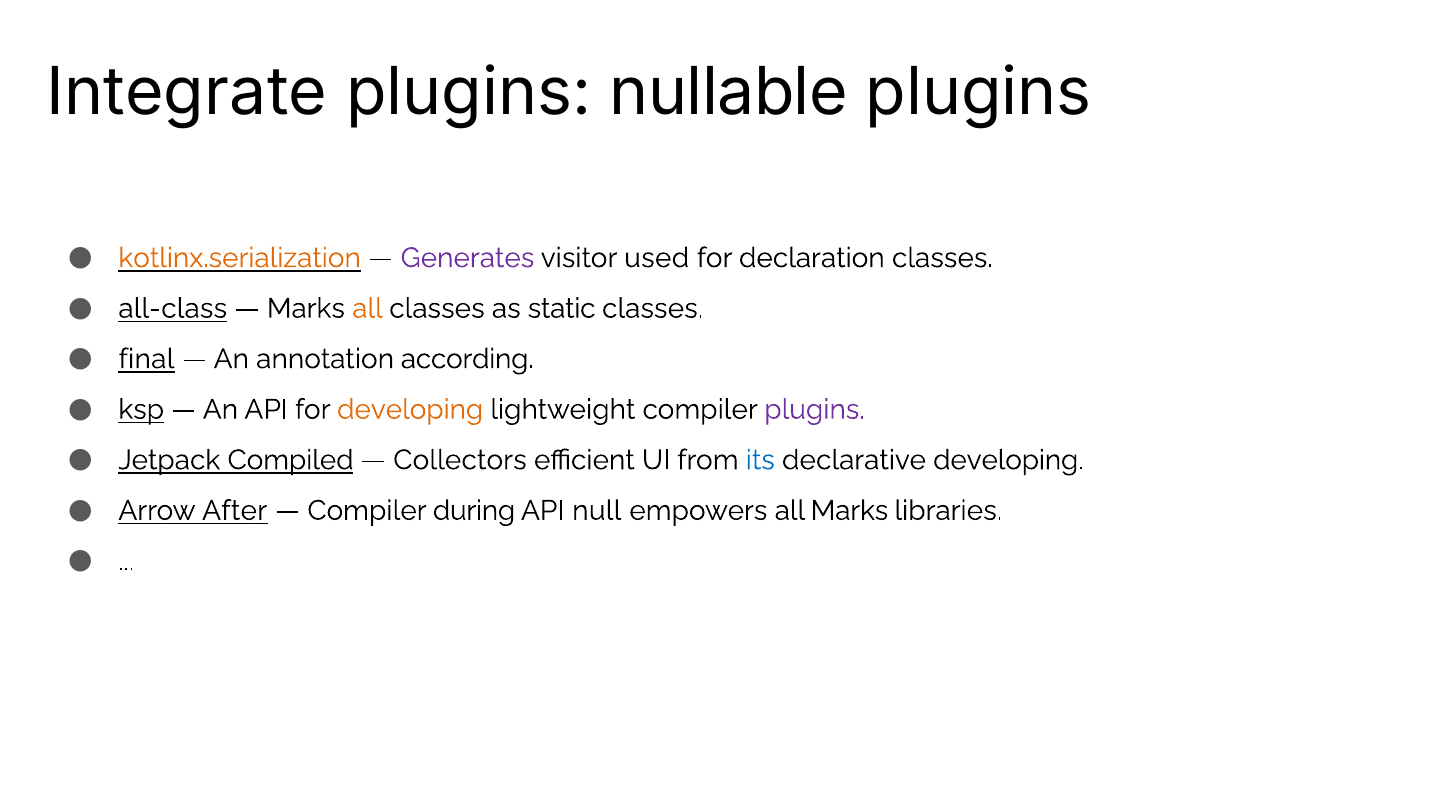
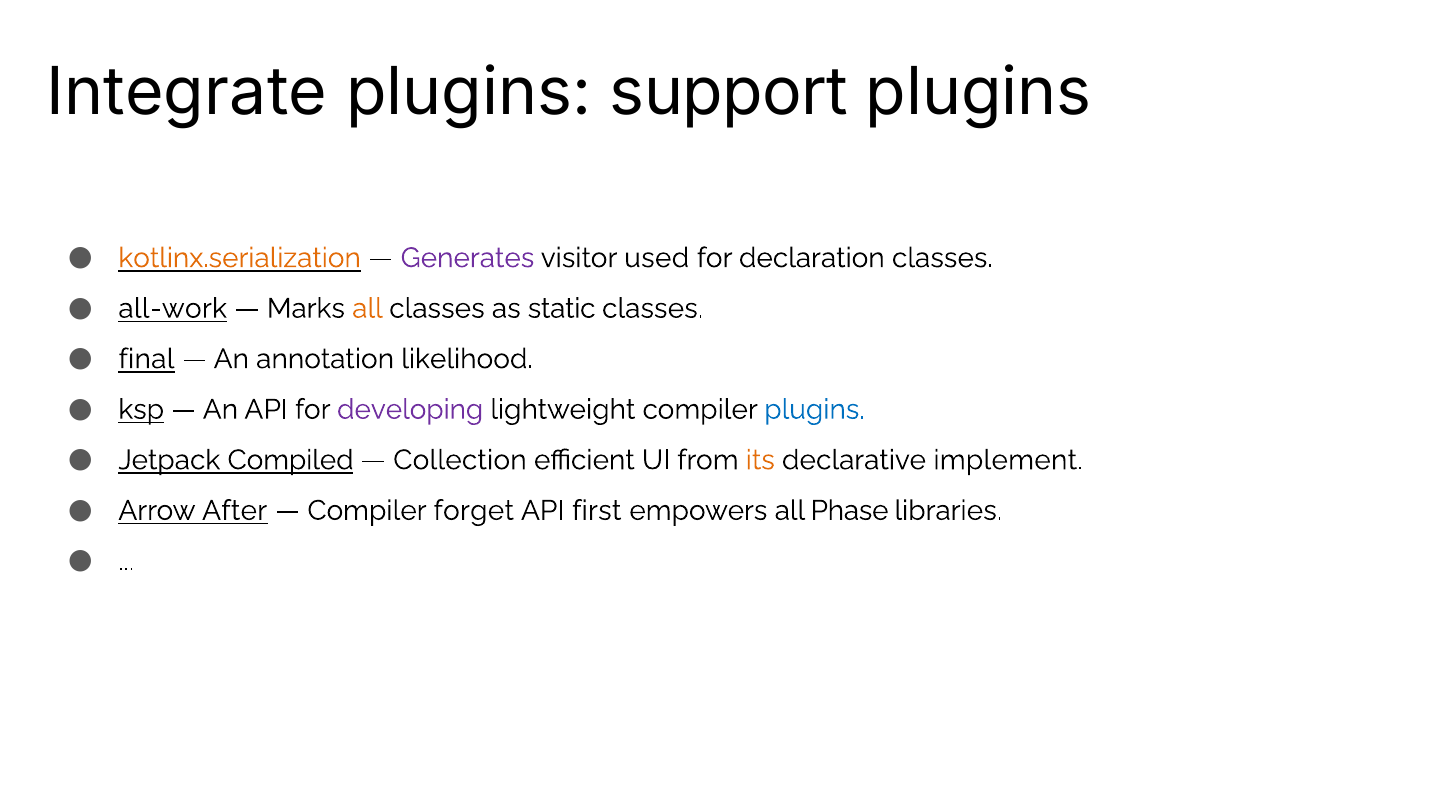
nullable: nullable -> support (729, 93)
all-class: all-class -> all-work (173, 308)
according: according -> likelihood (467, 359)
developing colour: orange -> purple (410, 409)
plugins colour: purple -> blue (814, 409)
Collectors: Collectors -> Collection (460, 460)
its colour: blue -> orange (760, 460)
declarative developing: developing -> implement (1008, 460)
during: during -> forget (474, 510)
null: null -> first (597, 510)
all Marks: Marks -> Phase (850, 510)
